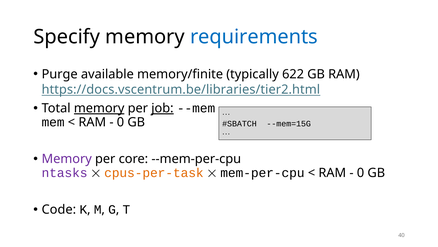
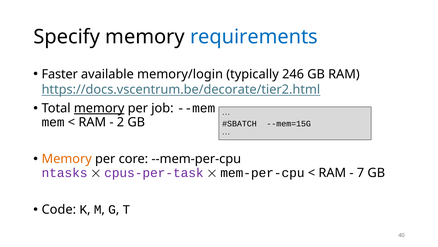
Purge: Purge -> Faster (60, 74)
memory/finite: memory/finite -> memory/login (180, 74)
622: 622 -> 246 (293, 74)
https://docs.vscentrum.be/libraries/tier2.html: https://docs.vscentrum.be/libraries/tier2.html -> https://docs.vscentrum.be/decorate/tier2.html (181, 89)
job underline: present -> none (162, 108)
0: 0 -> 2 (120, 122)
Memory colour: purple -> orange (67, 159)
cpus-per-task colour: orange -> purple (154, 172)
0: 0 -> 7 (360, 172)
